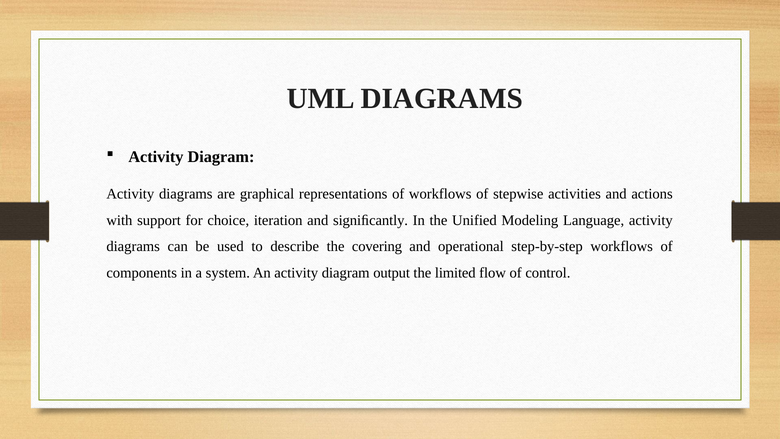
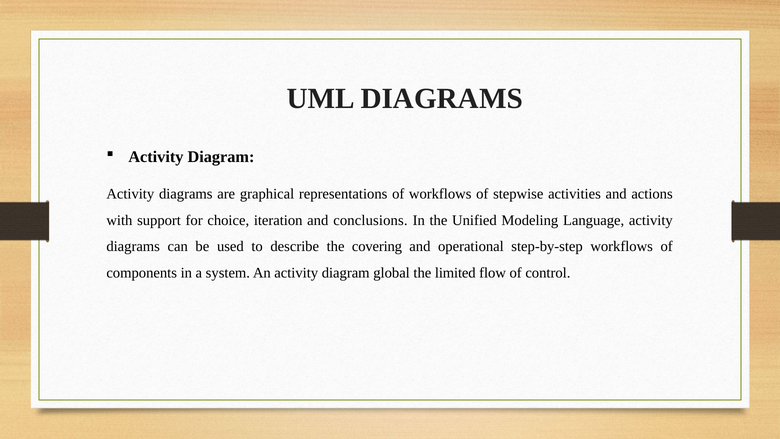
signiﬁcantly: signiﬁcantly -> conclusions (370, 220)
output: output -> global (392, 273)
